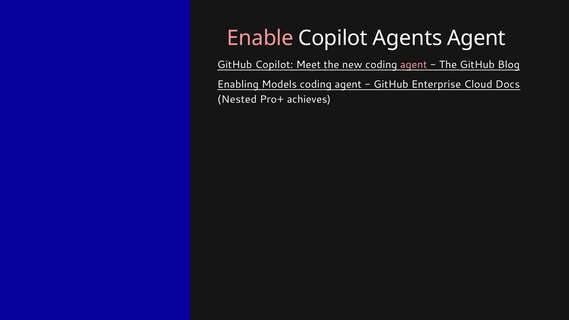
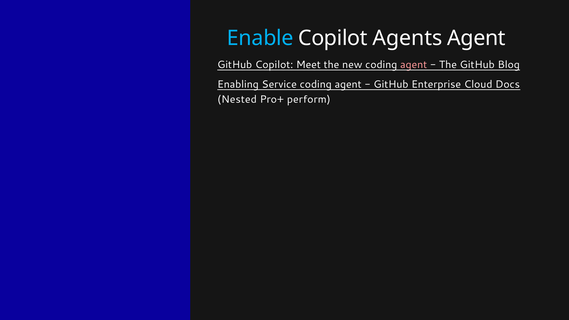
Enable colour: pink -> light blue (260, 38)
Models: Models -> Service (279, 84)
achieves: achieves -> perform (309, 99)
